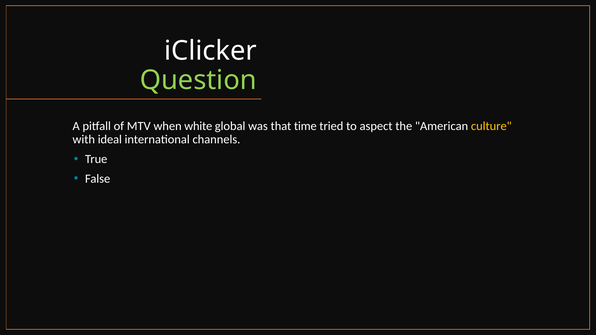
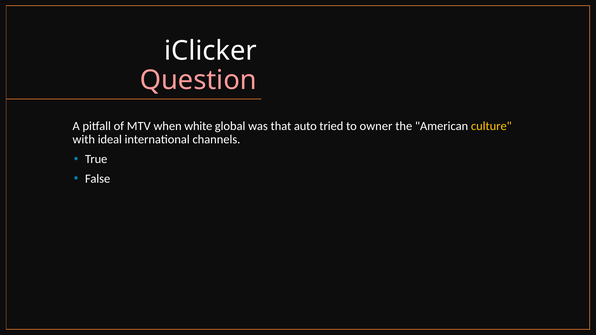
Question colour: light green -> pink (198, 80)
time: time -> auto (305, 126)
aspect: aspect -> owner (376, 126)
